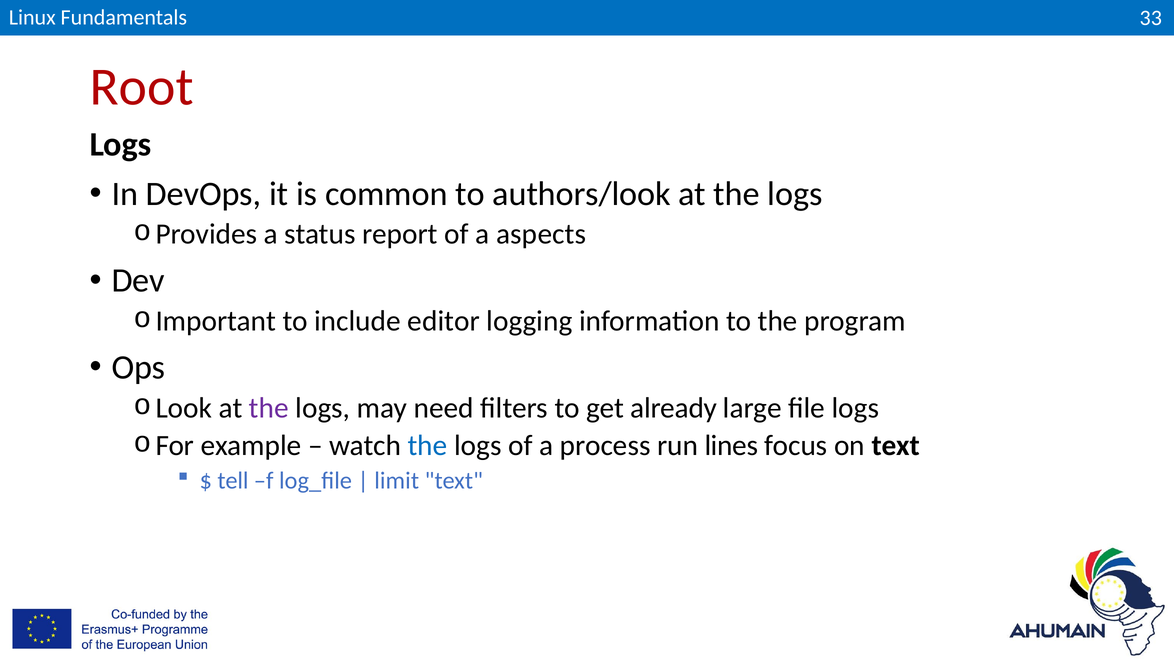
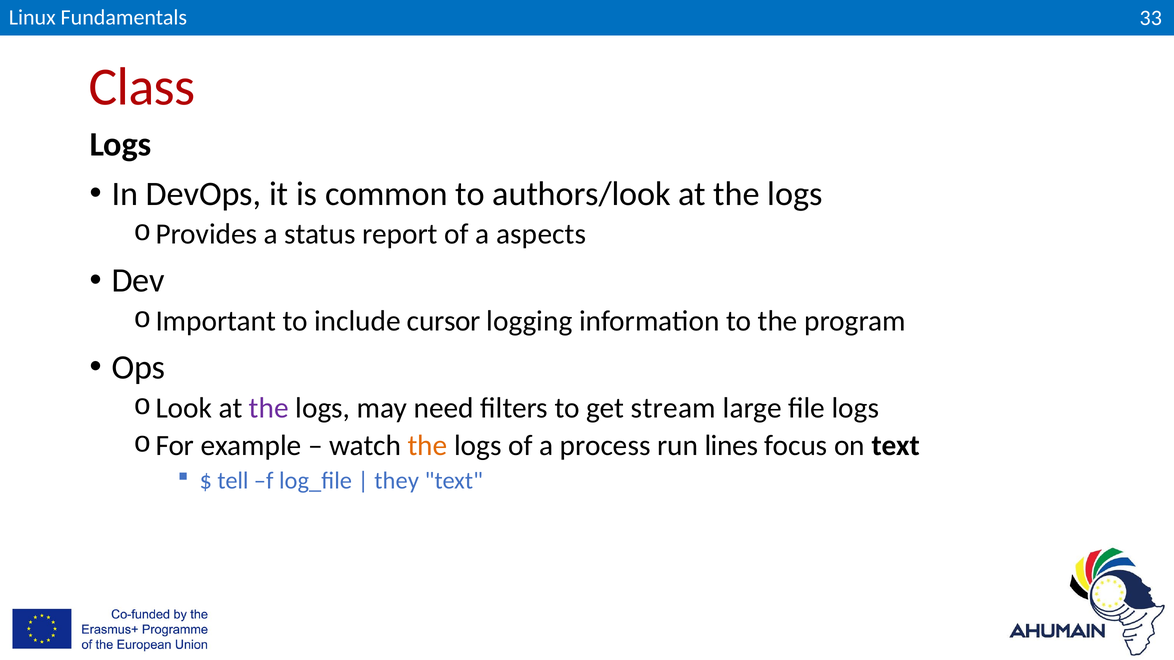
Root: Root -> Class (142, 87)
editor: editor -> cursor (444, 321)
already: already -> stream (673, 408)
the colour: blue -> orange (428, 446)
limit: limit -> they (397, 481)
